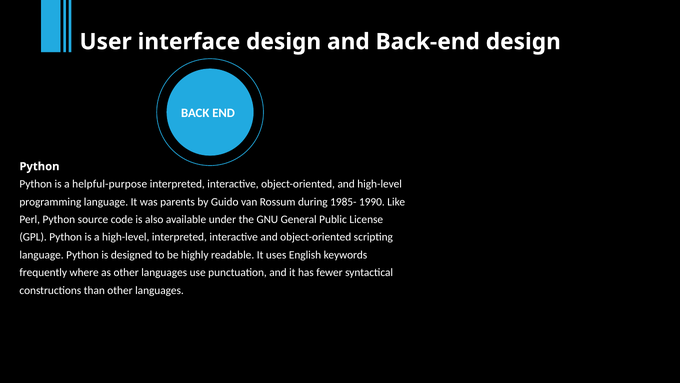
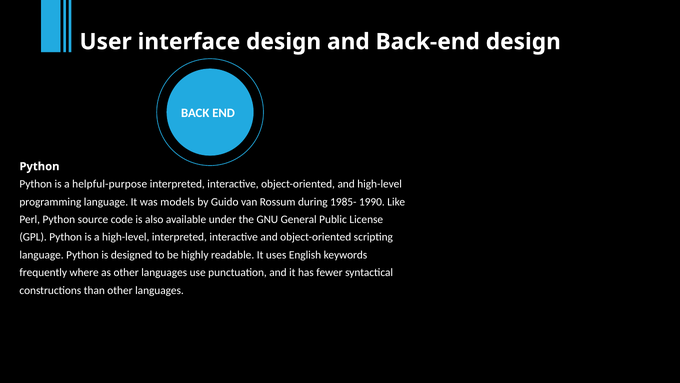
parents: parents -> models (177, 202)
